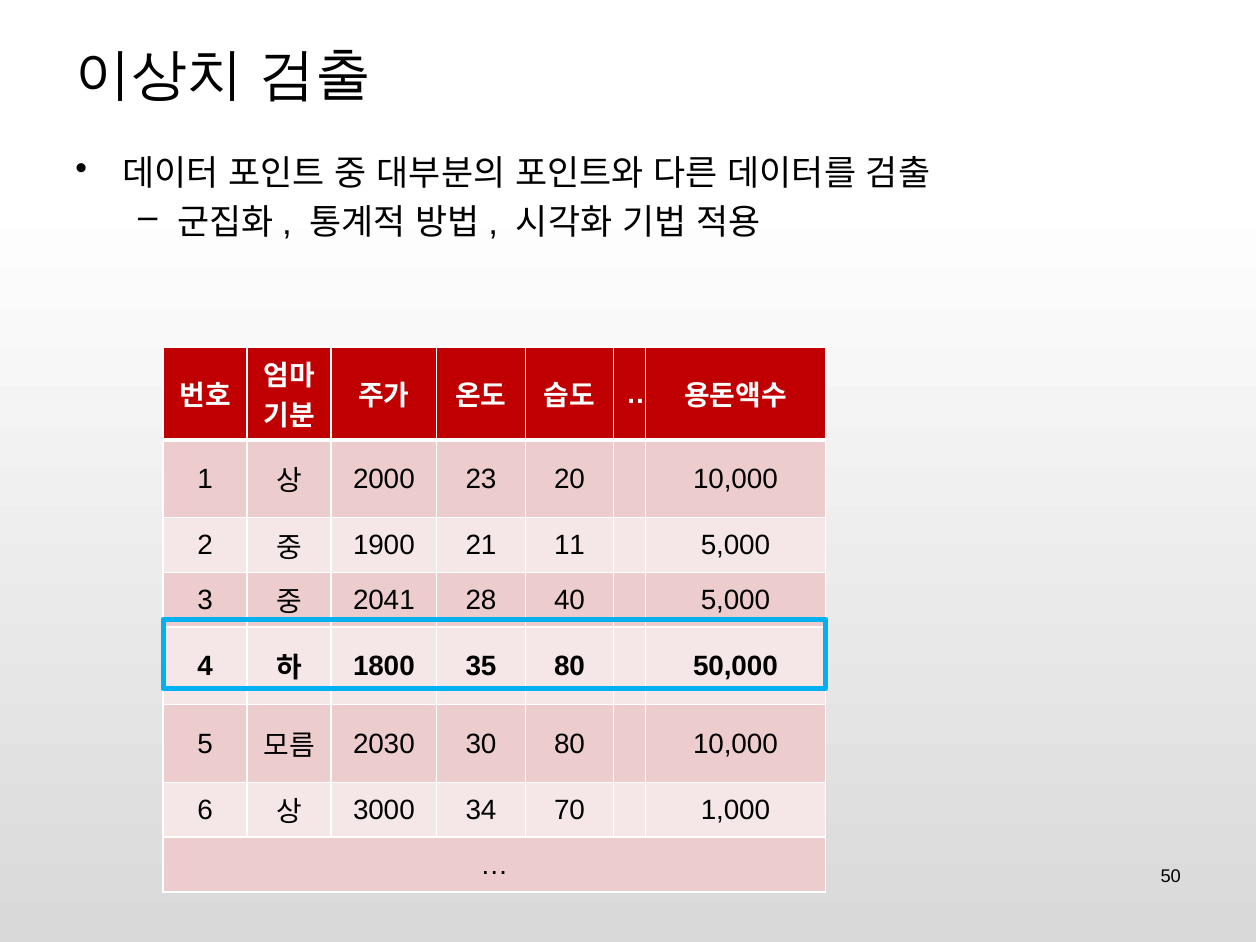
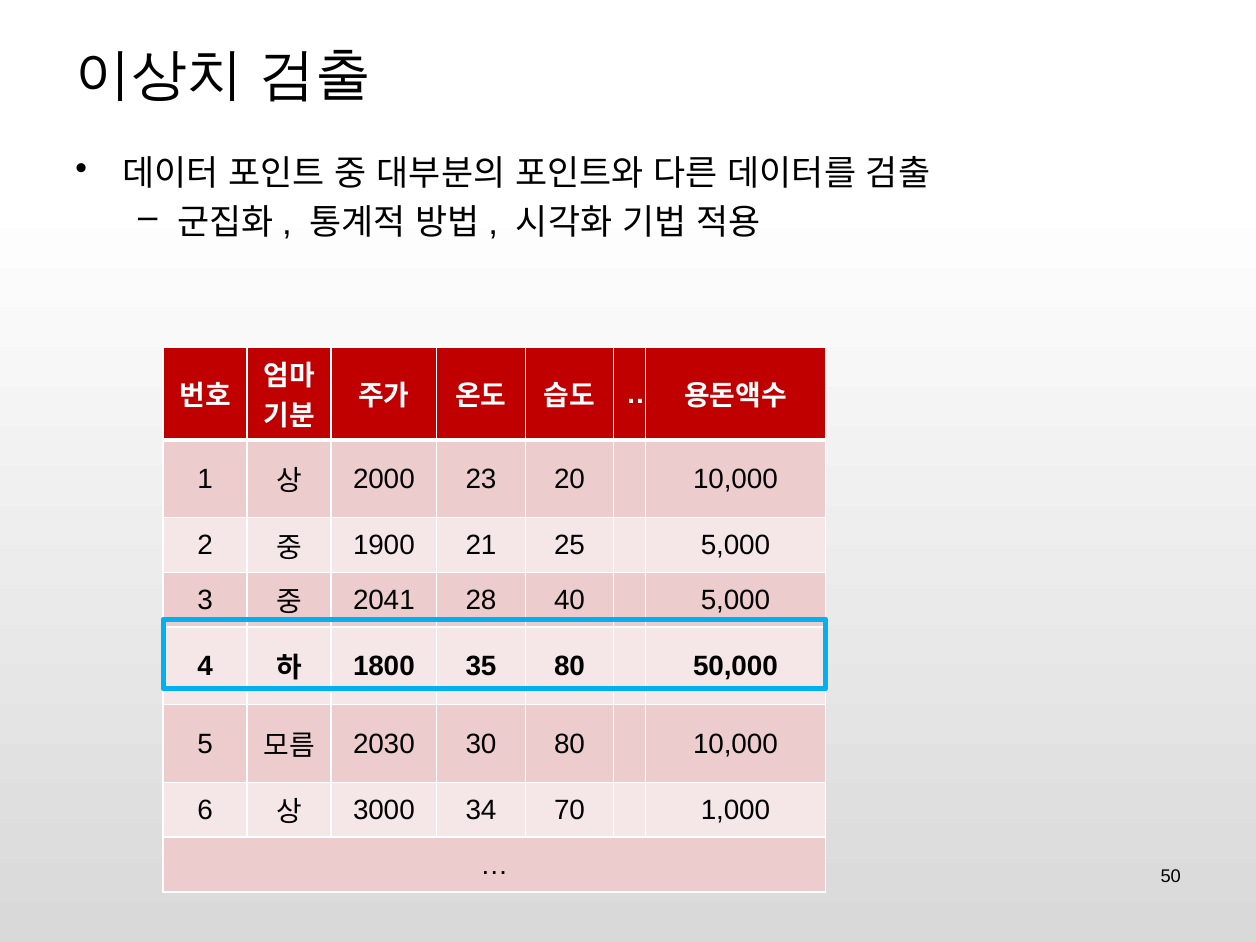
11: 11 -> 25 (569, 545)
